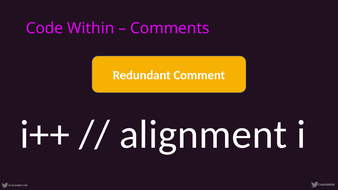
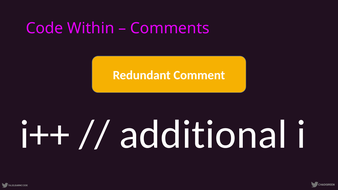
alignment: alignment -> additional (203, 135)
